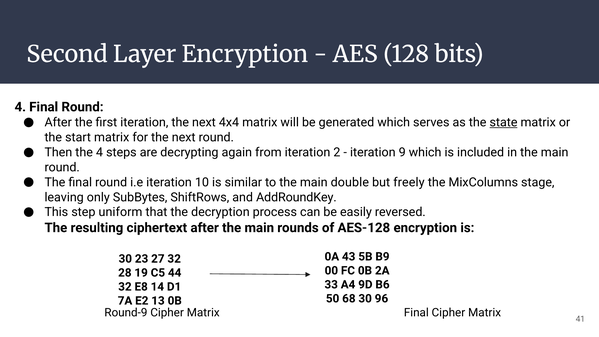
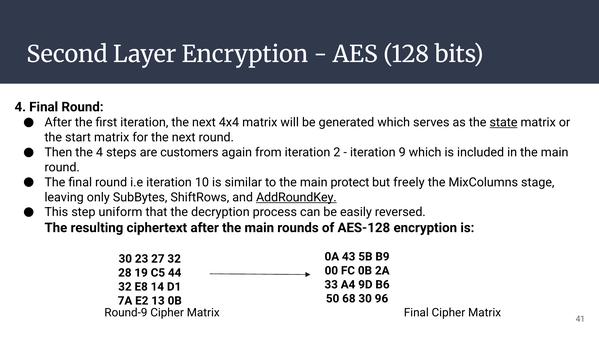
decrypting: decrypting -> customers (189, 152)
double: double -> protect (350, 182)
AddRoundKey underline: none -> present (296, 197)
